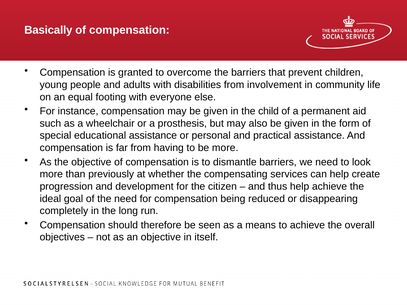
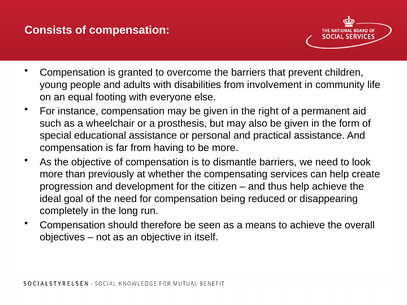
Basically: Basically -> Consists (48, 30)
child: child -> right (268, 111)
